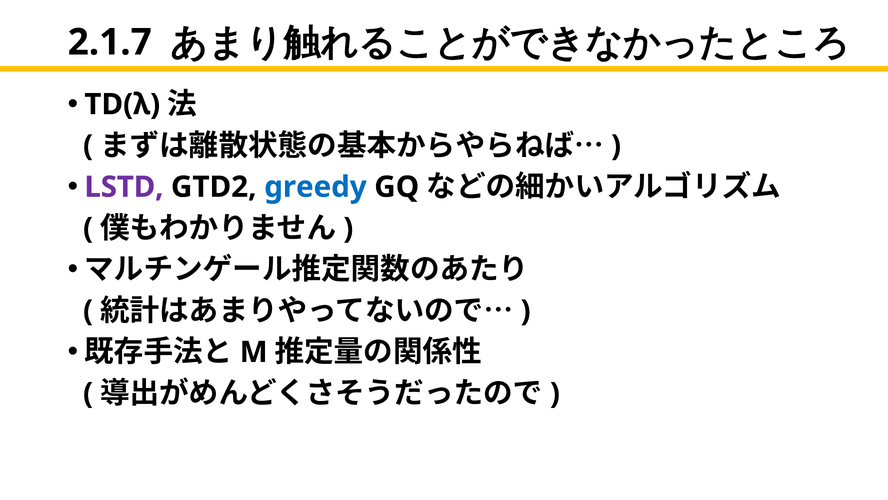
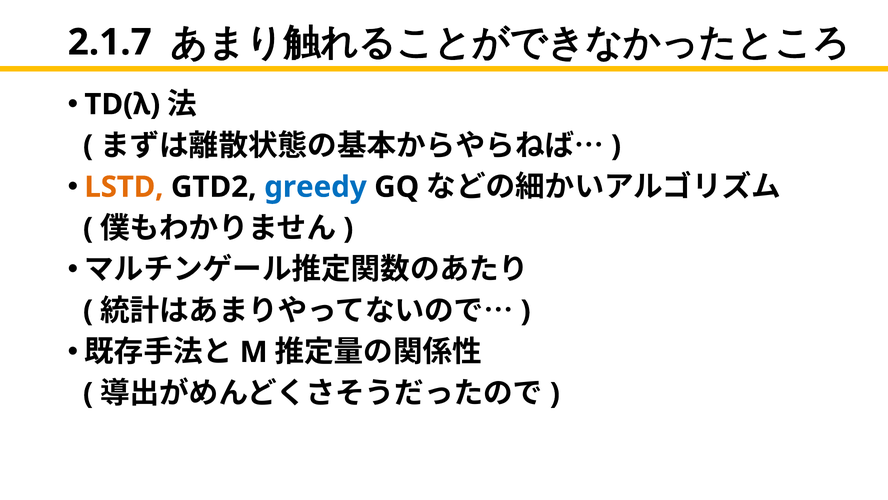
LSTD colour: purple -> orange (124, 187)
